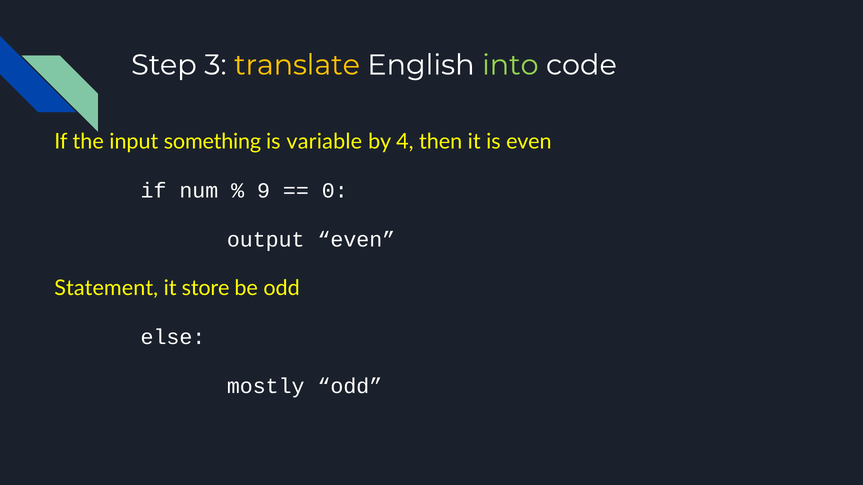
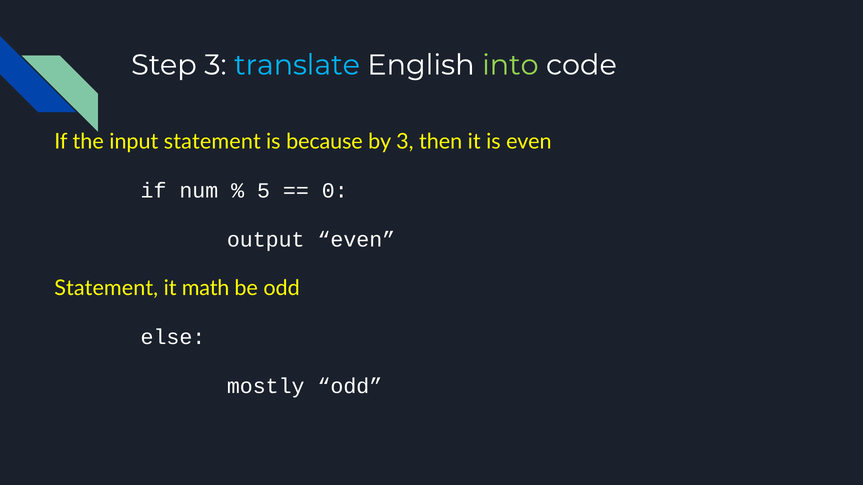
translate colour: yellow -> light blue (297, 65)
input something: something -> statement (212, 142)
variable: variable -> because (324, 142)
by 4: 4 -> 3 (405, 142)
9: 9 -> 5 (264, 191)
store: store -> math (206, 289)
